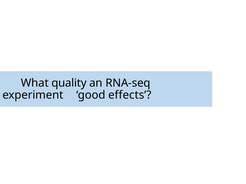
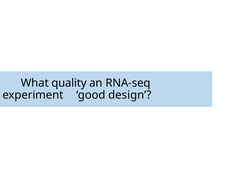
effects: effects -> design (130, 95)
